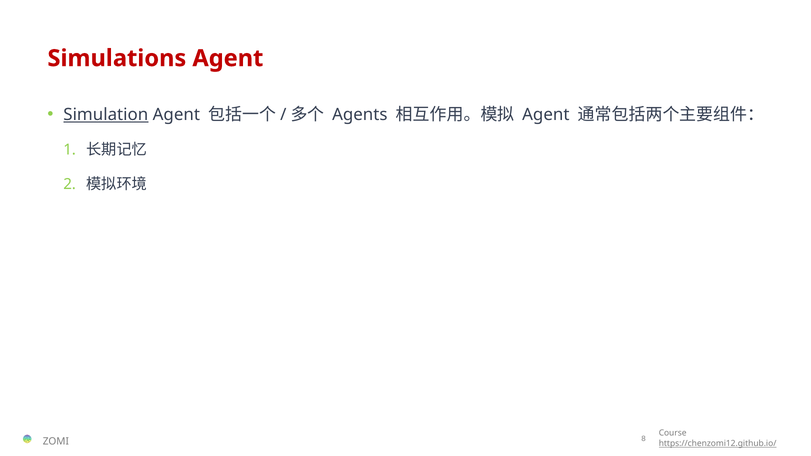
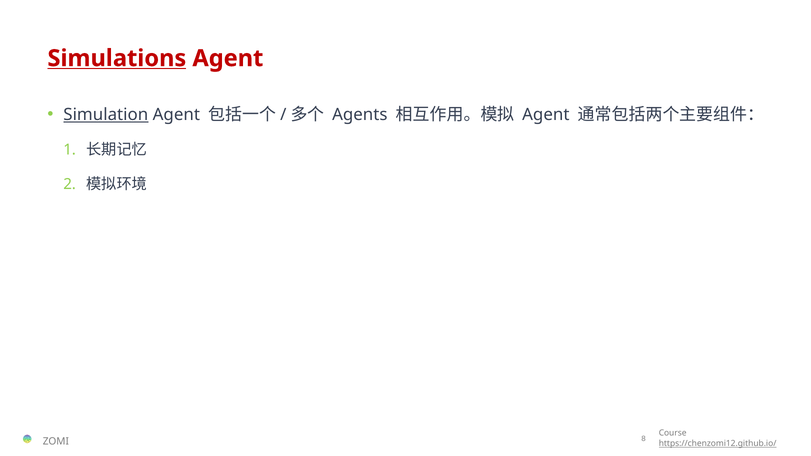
Simulations underline: none -> present (117, 58)
